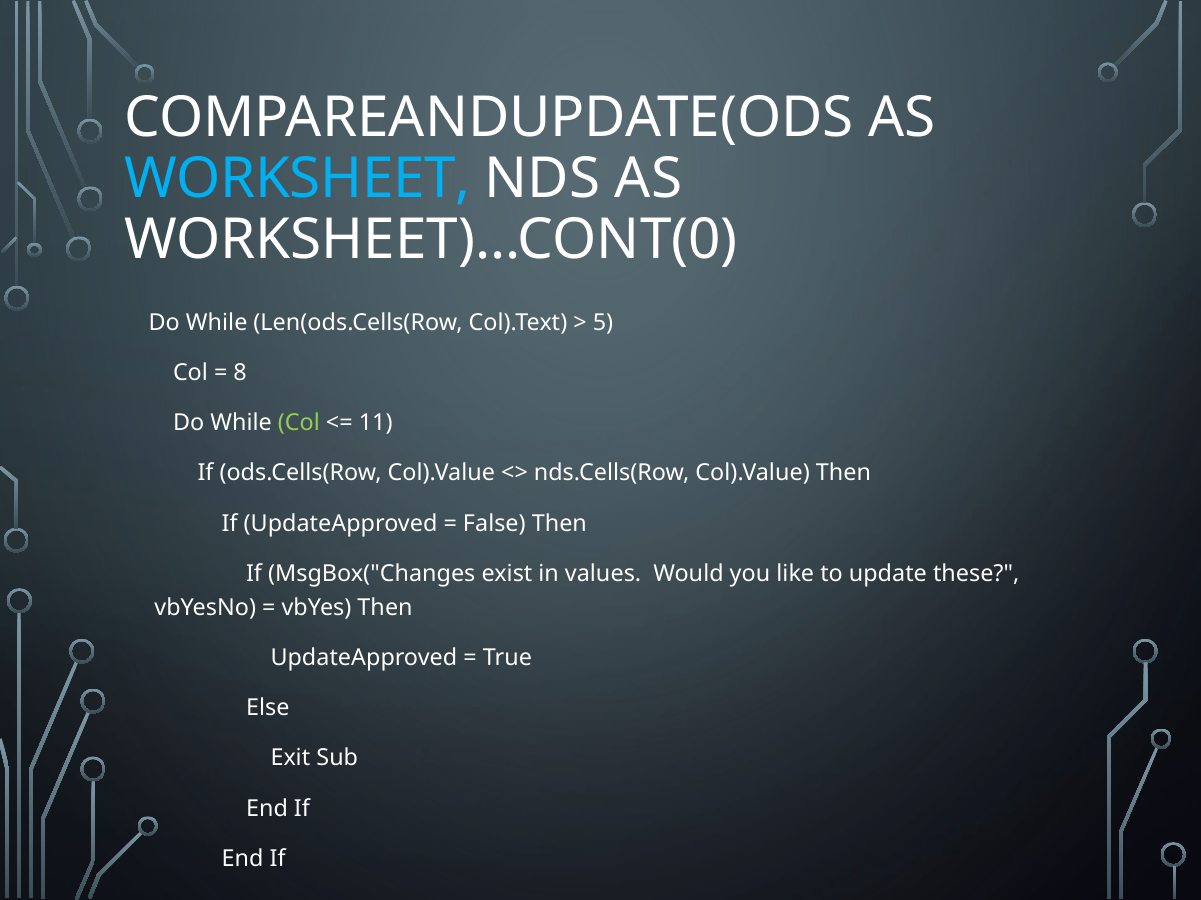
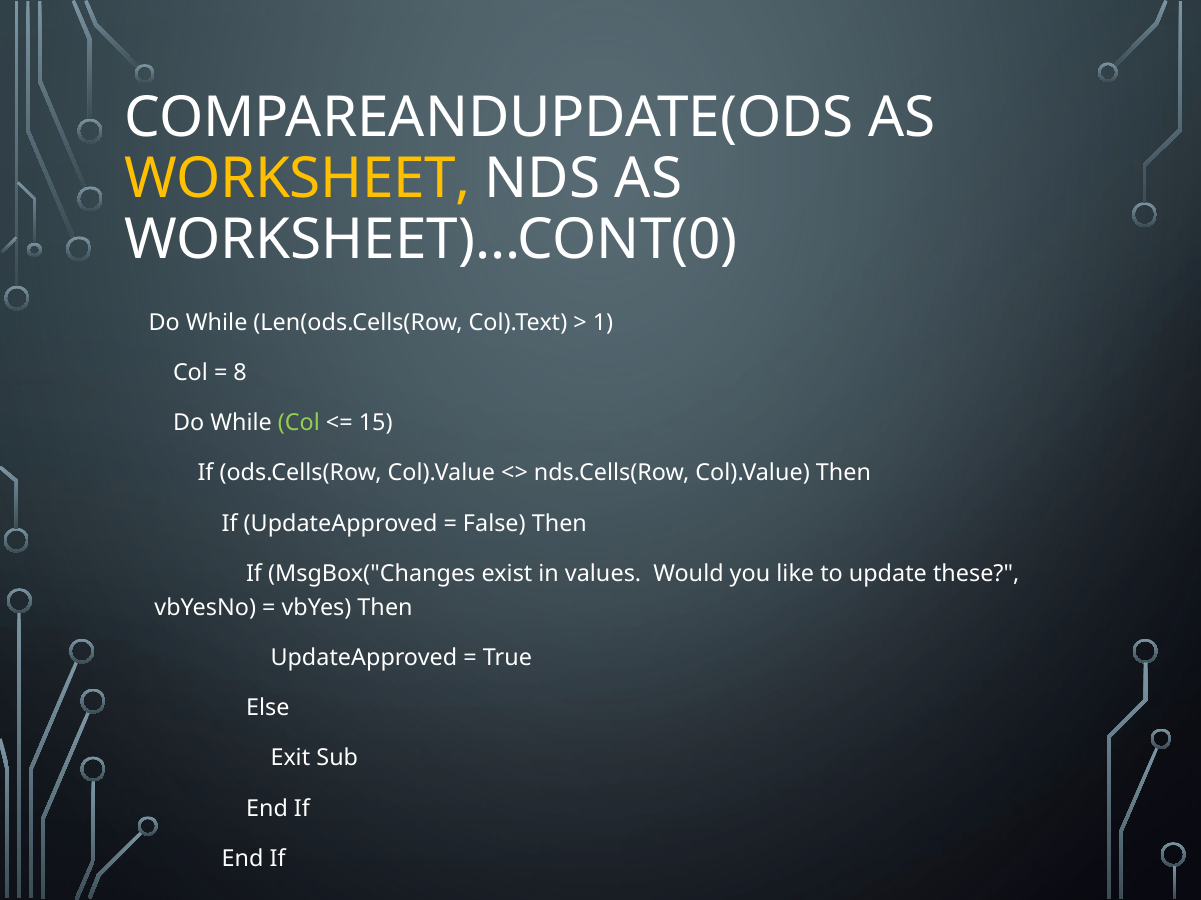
WORKSHEET colour: light blue -> yellow (298, 179)
5: 5 -> 1 (603, 323)
11: 11 -> 15 (376, 423)
